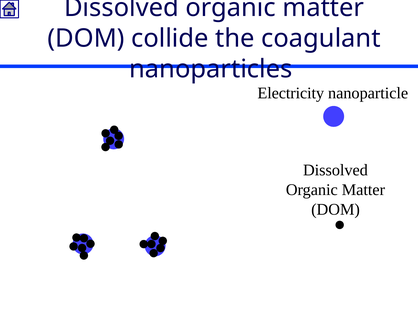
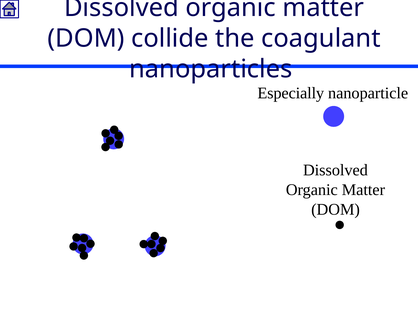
Electricity: Electricity -> Especially (291, 93)
